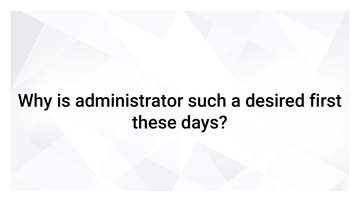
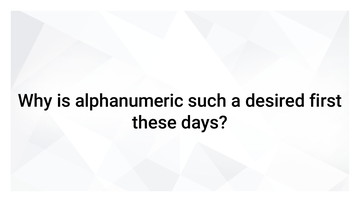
administrator: administrator -> alphanumeric (129, 101)
